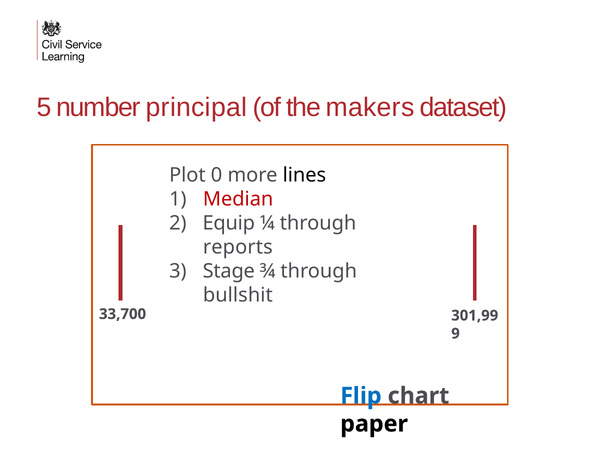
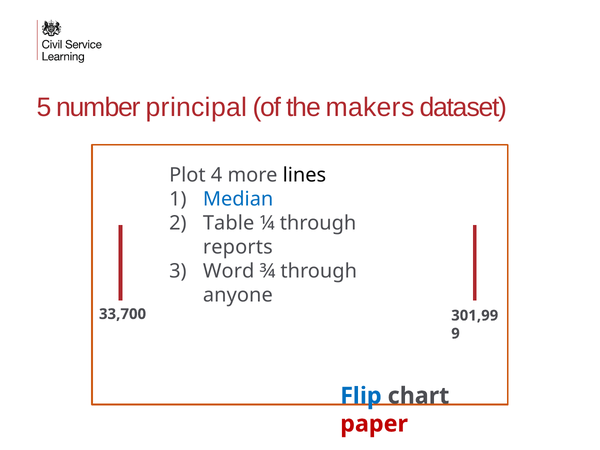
0: 0 -> 4 (217, 175)
Median colour: red -> blue (238, 199)
Equip: Equip -> Table (229, 223)
Stage: Stage -> Word (229, 271)
bullshit: bullshit -> anyone (238, 295)
paper colour: black -> red (374, 424)
